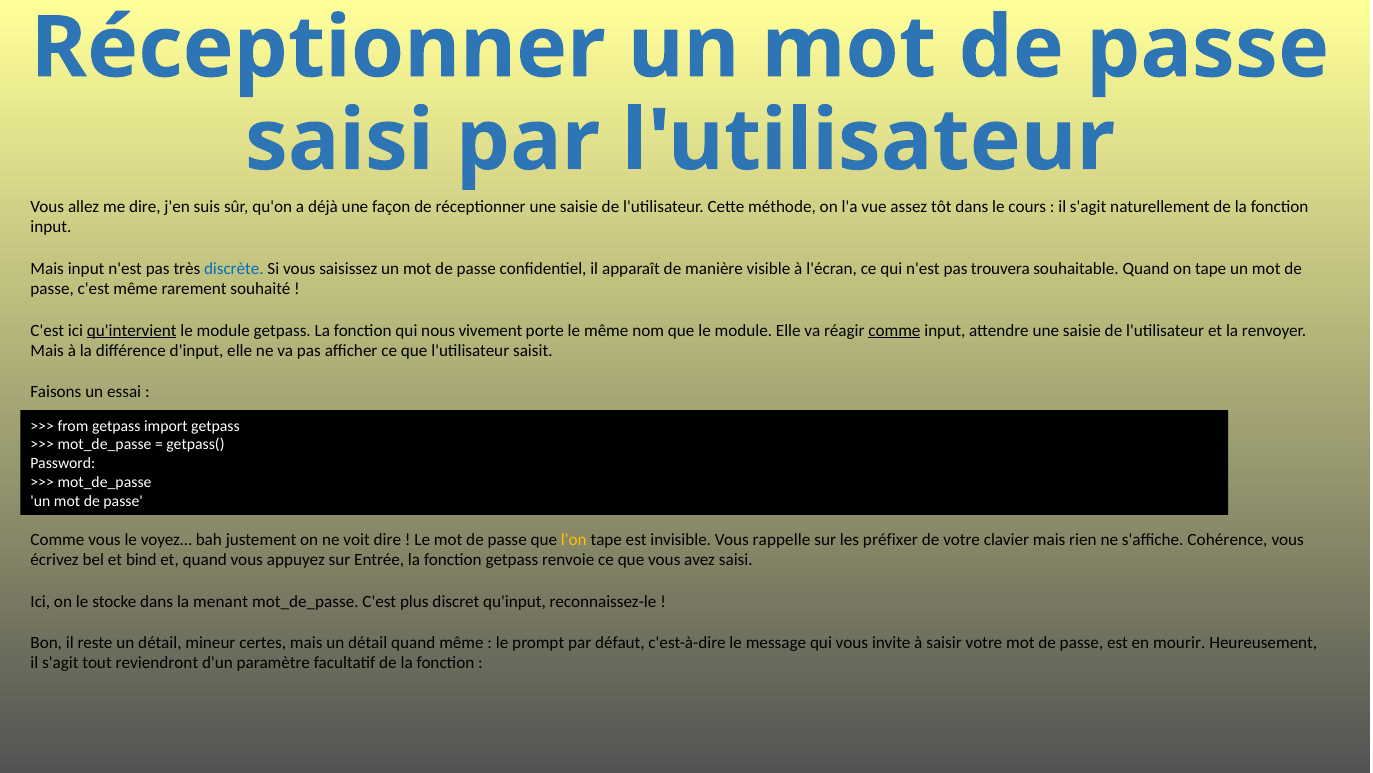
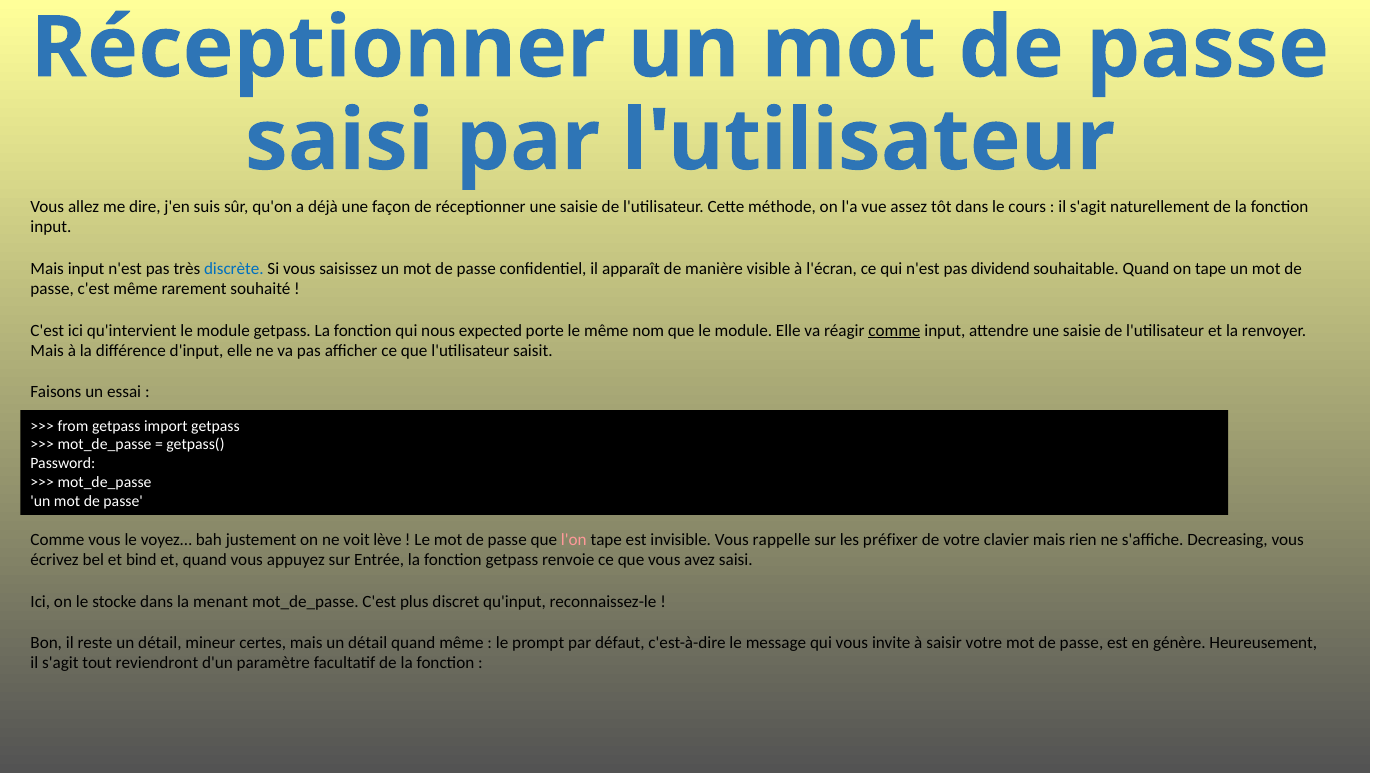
trouvera: trouvera -> dividend (1000, 268)
qu'intervient underline: present -> none (132, 330)
vivement: vivement -> expected (490, 330)
voit dire: dire -> lève (387, 539)
l'on colour: yellow -> pink (574, 539)
Cohérence: Cohérence -> Decreasing (1228, 539)
mourir: mourir -> génère (1179, 642)
